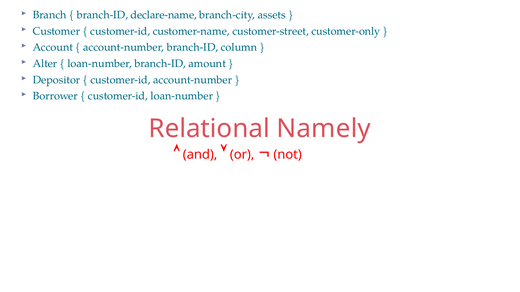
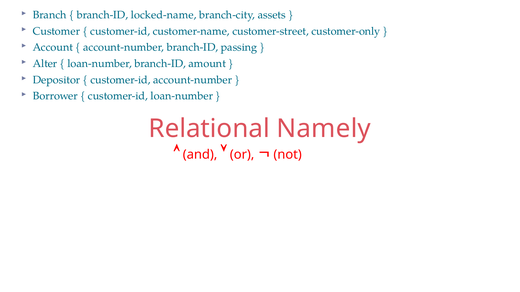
declare-name: declare-name -> locked-name (164, 15)
column: column -> passing (239, 47)
